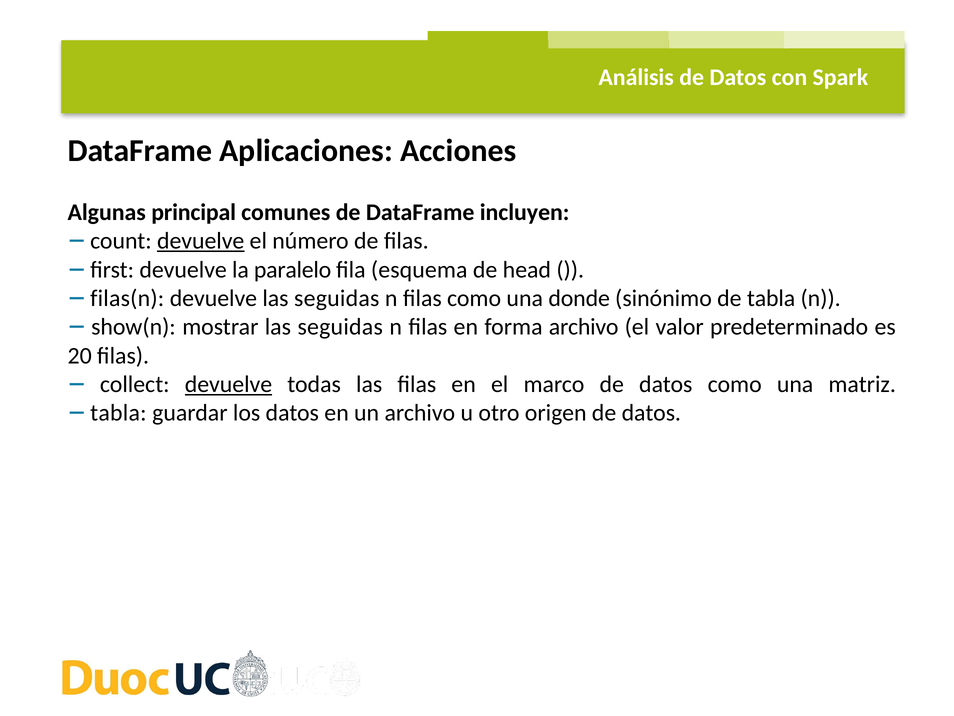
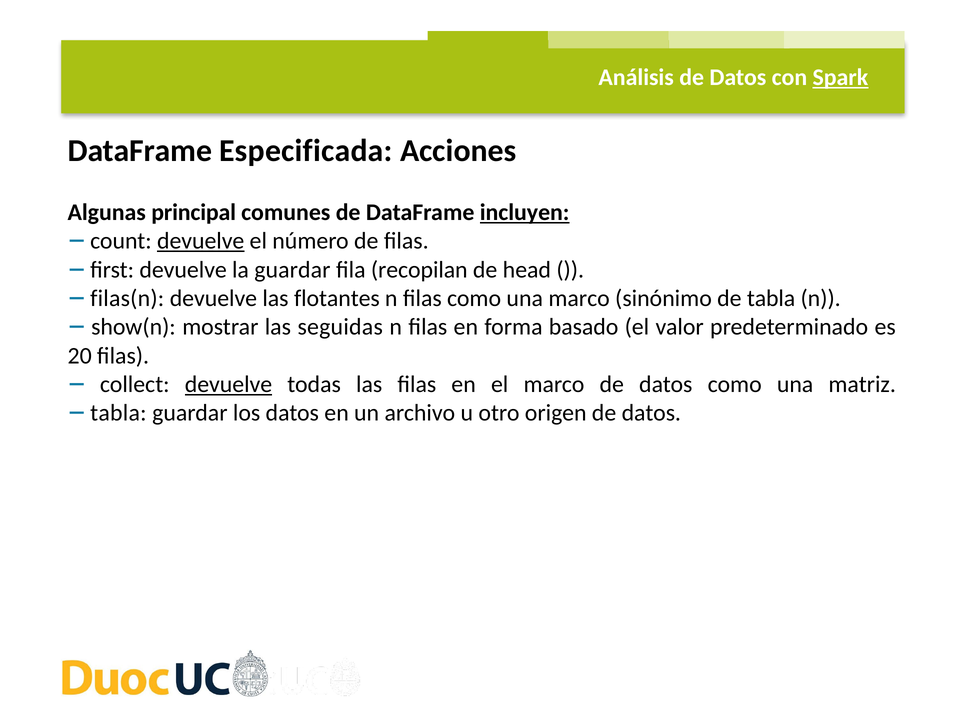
Spark underline: none -> present (840, 77)
Aplicaciones: Aplicaciones -> Especificada (306, 151)
incluyen underline: none -> present (525, 212)
la paralelo: paralelo -> guardar (292, 270)
esquema: esquema -> recopilan (419, 270)
devuelve las seguidas: seguidas -> flotantes (337, 298)
una donde: donde -> marco (579, 298)
forma archivo: archivo -> basado (584, 327)
